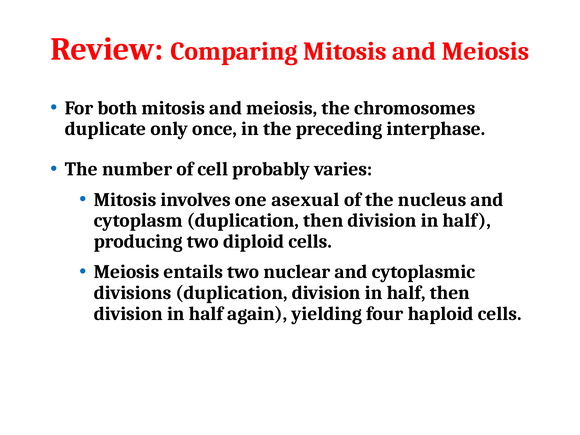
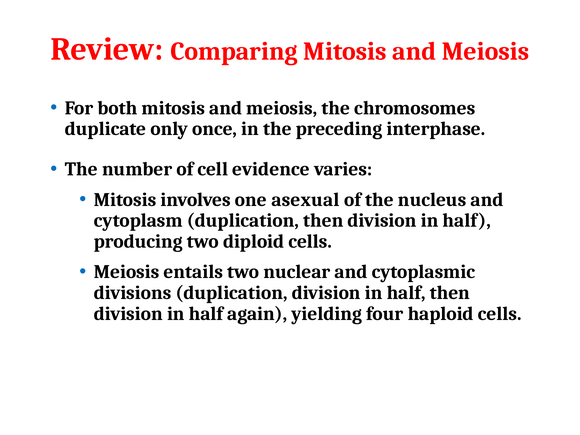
probably: probably -> evidence (271, 169)
